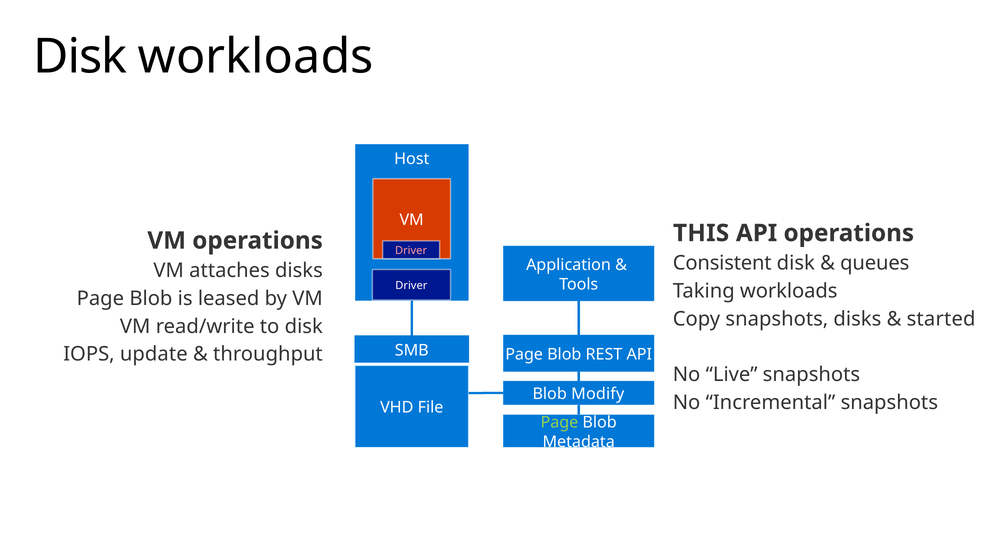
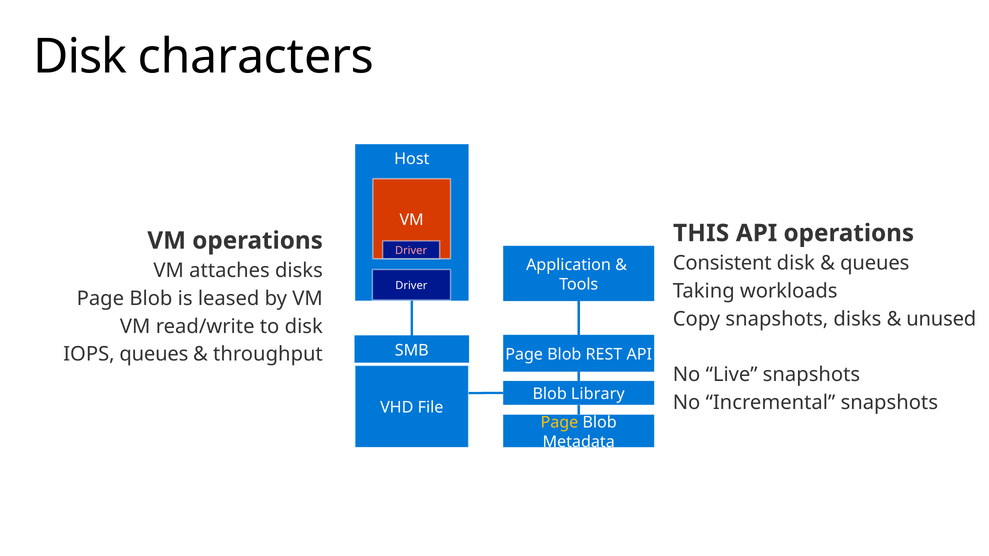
Disk workloads: workloads -> characters (256, 57)
started: started -> unused (941, 319)
IOPS update: update -> queues (154, 354)
Modify: Modify -> Library (598, 394)
Page colour: light green -> yellow (559, 423)
